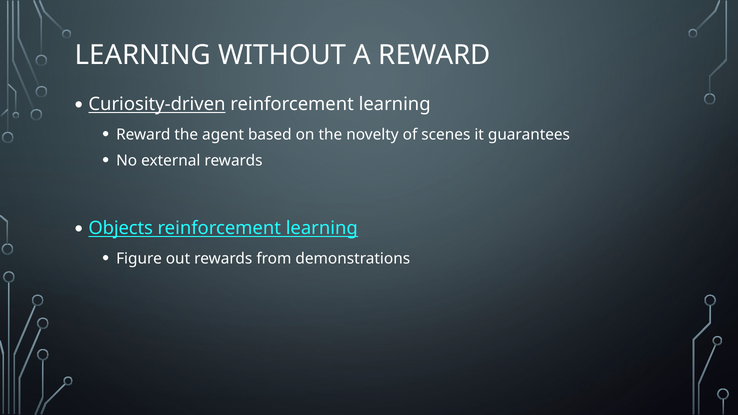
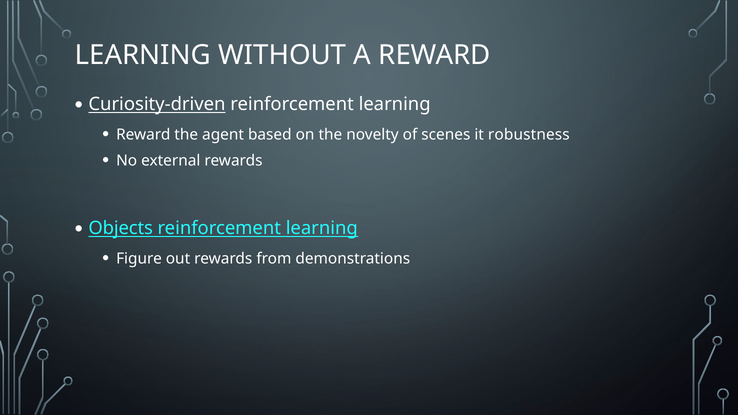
guarantees: guarantees -> robustness (529, 135)
